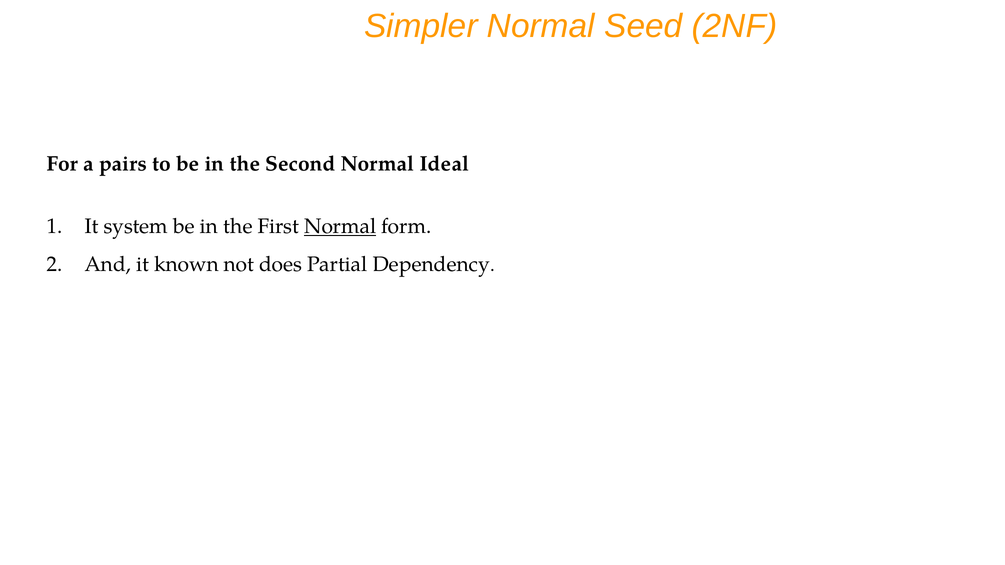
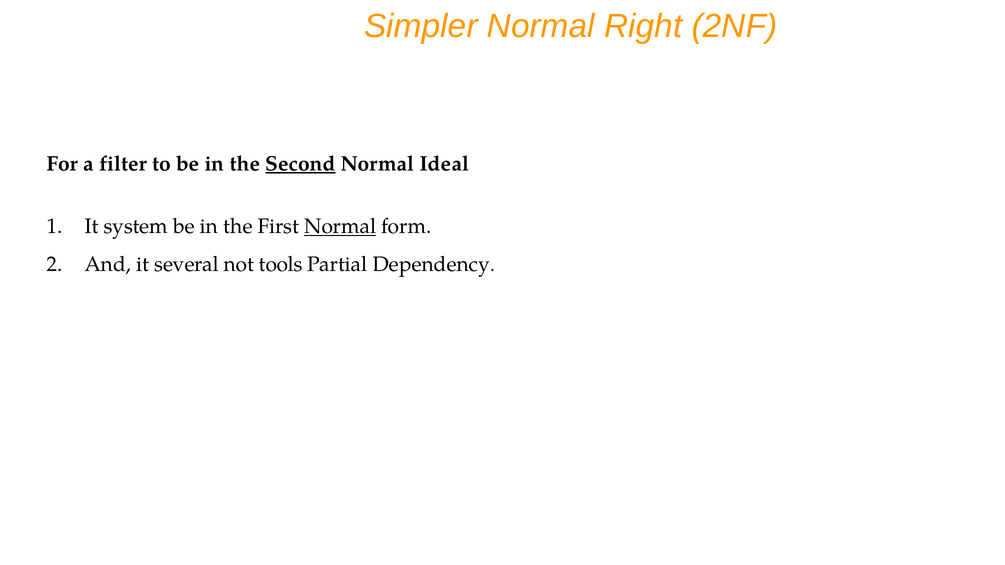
Seed: Seed -> Right (643, 26)
pairs: pairs -> filter (123, 164)
Second underline: none -> present (300, 164)
known: known -> several (187, 264)
does: does -> tools (281, 264)
